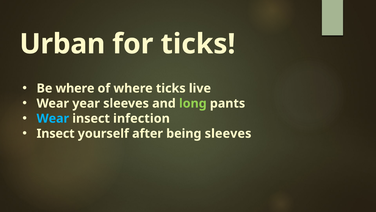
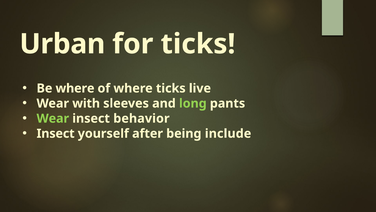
year: year -> with (86, 103)
Wear colour: light blue -> light green (53, 118)
infection: infection -> behavior (141, 118)
being sleeves: sleeves -> include (228, 133)
